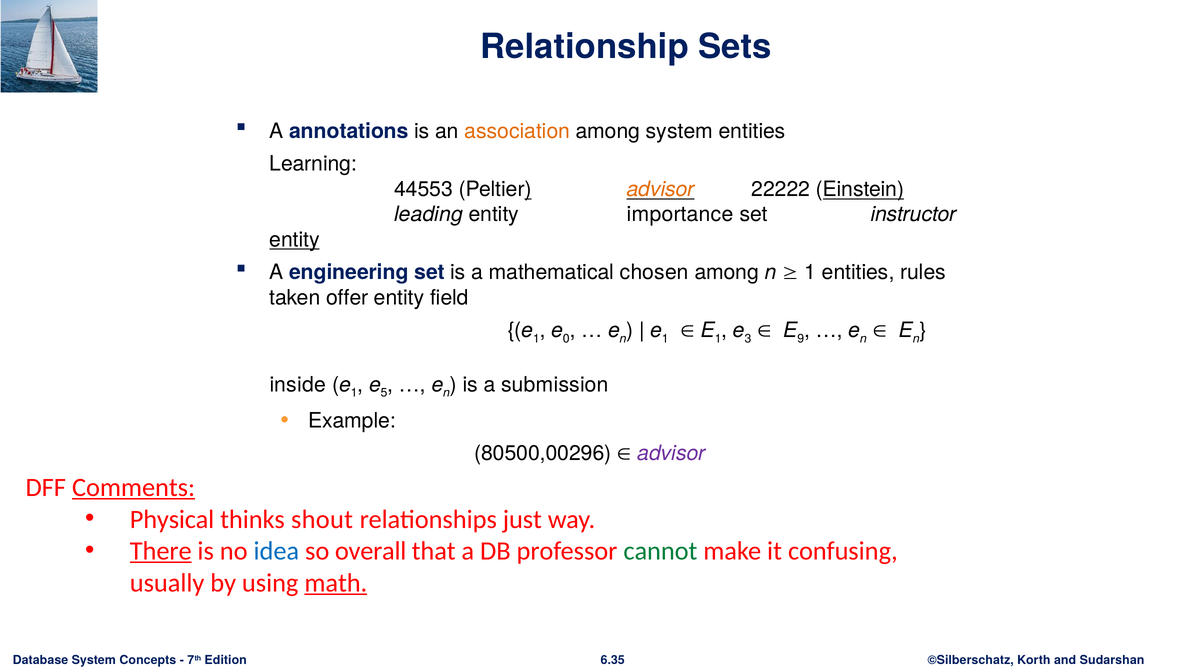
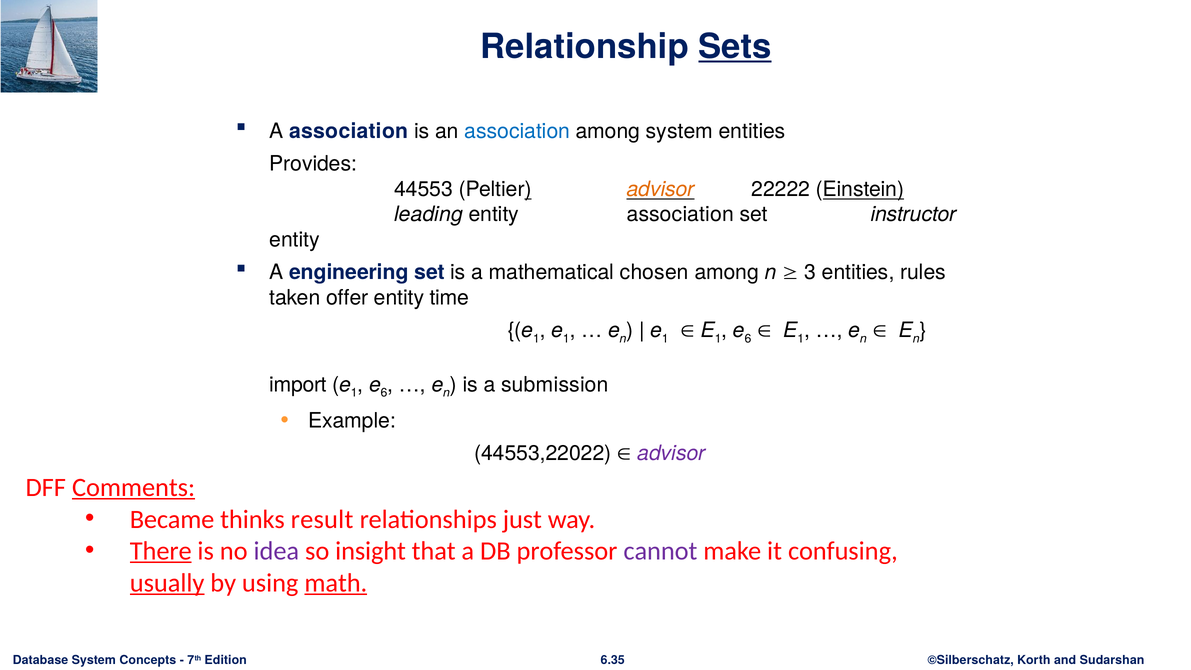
Sets underline: none -> present (735, 47)
A annotations: annotations -> association (349, 131)
association colour: orange -> blue (517, 131)
Learning: Learning -> Provides (313, 164)
entity importance: importance -> association (680, 214)
entity underline: present -> none (295, 240)
1: 1 -> 3 (810, 272)
field: field -> time (450, 298)
0: 0 -> 1 (566, 339)
3: 3 -> 6 (748, 339)
9: 9 -> 1 (801, 339)
inside: inside -> import (298, 385)
5: 5 -> 6 (384, 393)
80500,00296: 80500,00296 -> 44553,22022 (543, 453)
Physical: Physical -> Became (172, 519)
shout: shout -> result (322, 519)
idea colour: blue -> purple (276, 551)
overall: overall -> insight (371, 551)
cannot colour: green -> purple (660, 551)
usually underline: none -> present (167, 583)
